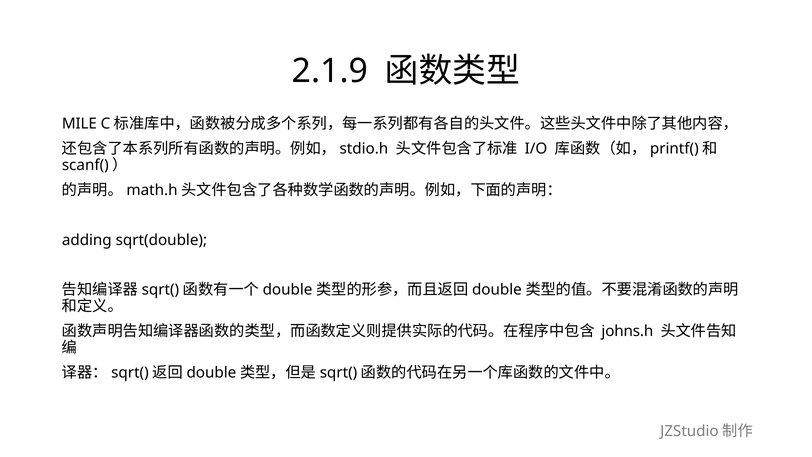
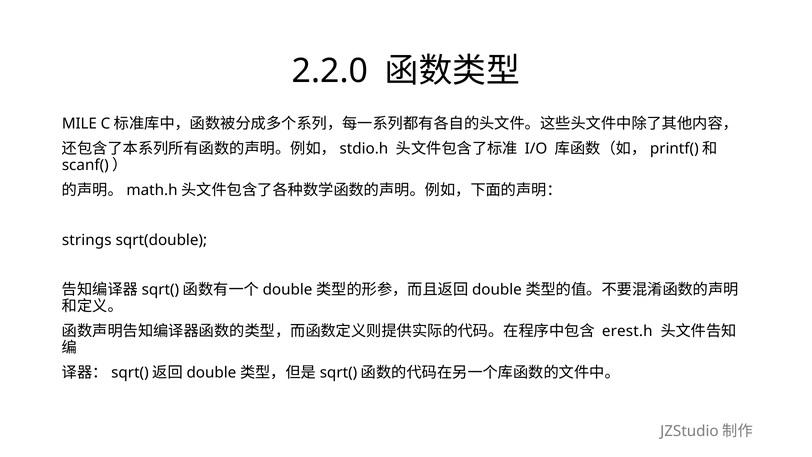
2.1.9: 2.1.9 -> 2.2.0 (330, 71)
adding: adding -> strings (87, 240)
johns.h: johns.h -> erest.h (627, 331)
